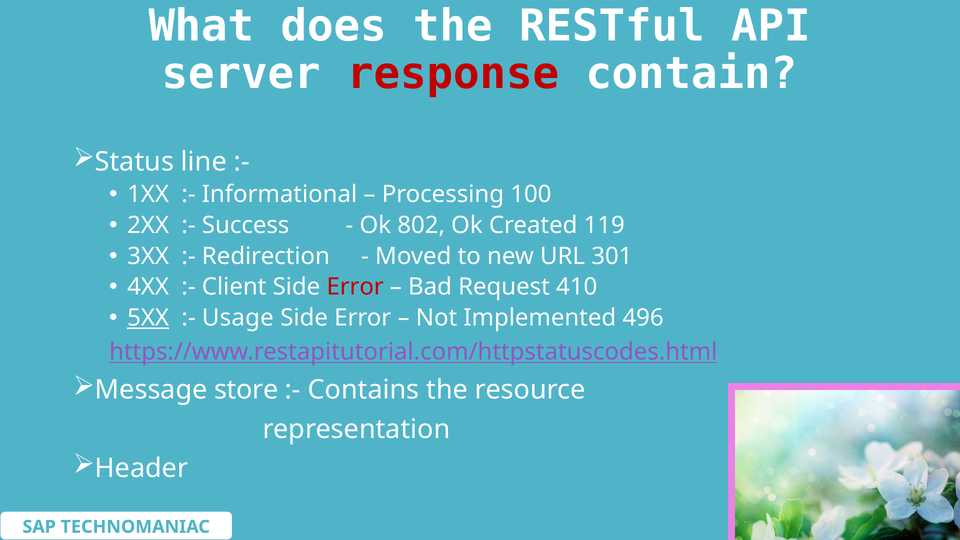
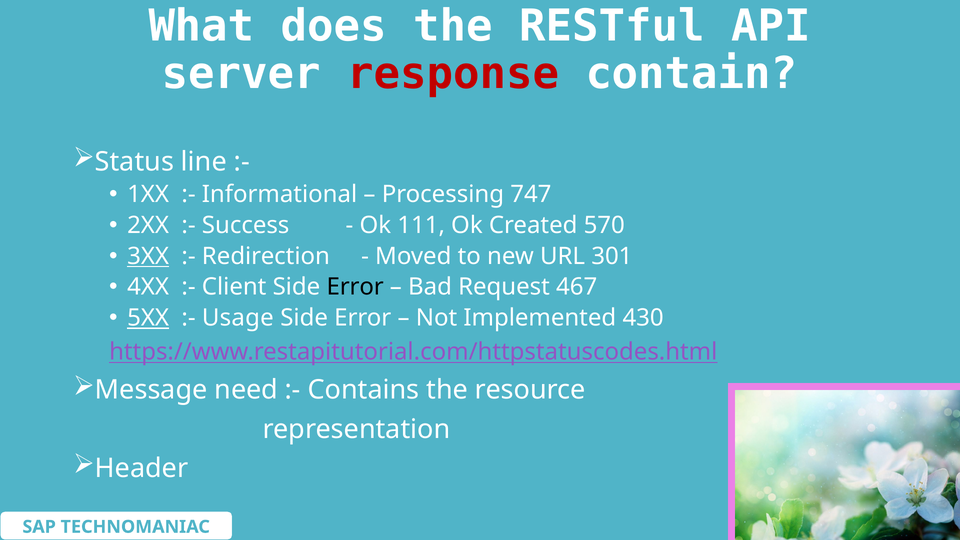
100: 100 -> 747 (531, 194)
802: 802 -> 111 (421, 225)
119: 119 -> 570 (604, 225)
3XX underline: none -> present (148, 256)
Error colour: red -> black (355, 287)
410: 410 -> 467 (577, 287)
496: 496 -> 430 (643, 318)
store: store -> need (246, 390)
